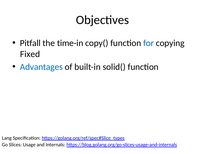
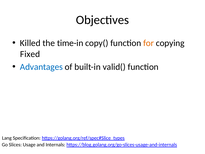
Pitfall: Pitfall -> Killed (30, 43)
for colour: blue -> orange (149, 43)
solid(: solid( -> valid( (114, 67)
